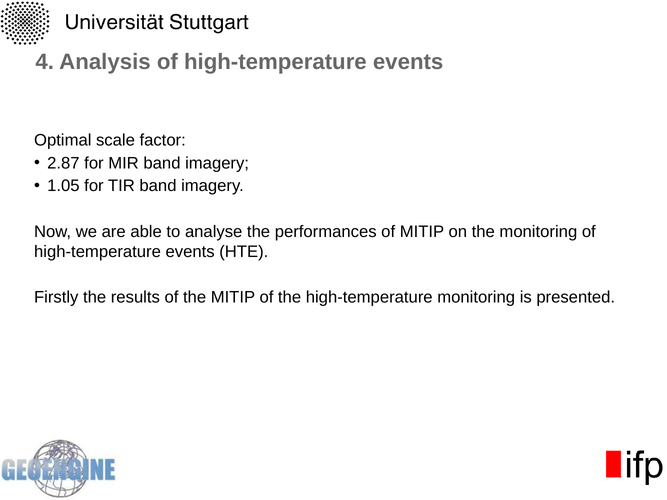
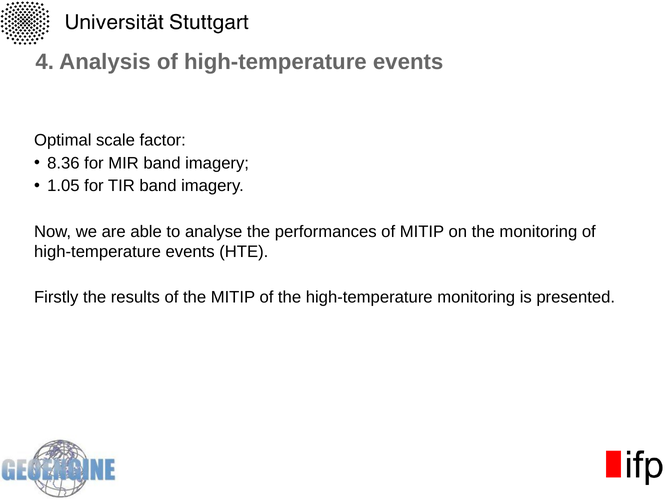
2.87: 2.87 -> 8.36 (63, 163)
